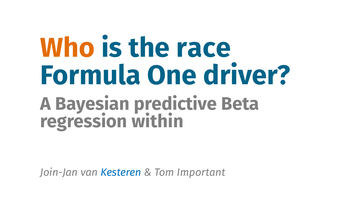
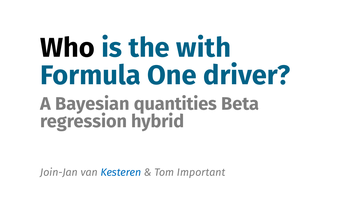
Who colour: orange -> black (68, 48)
race: race -> with (204, 48)
predictive: predictive -> quantities (175, 104)
within: within -> hybrid (158, 121)
